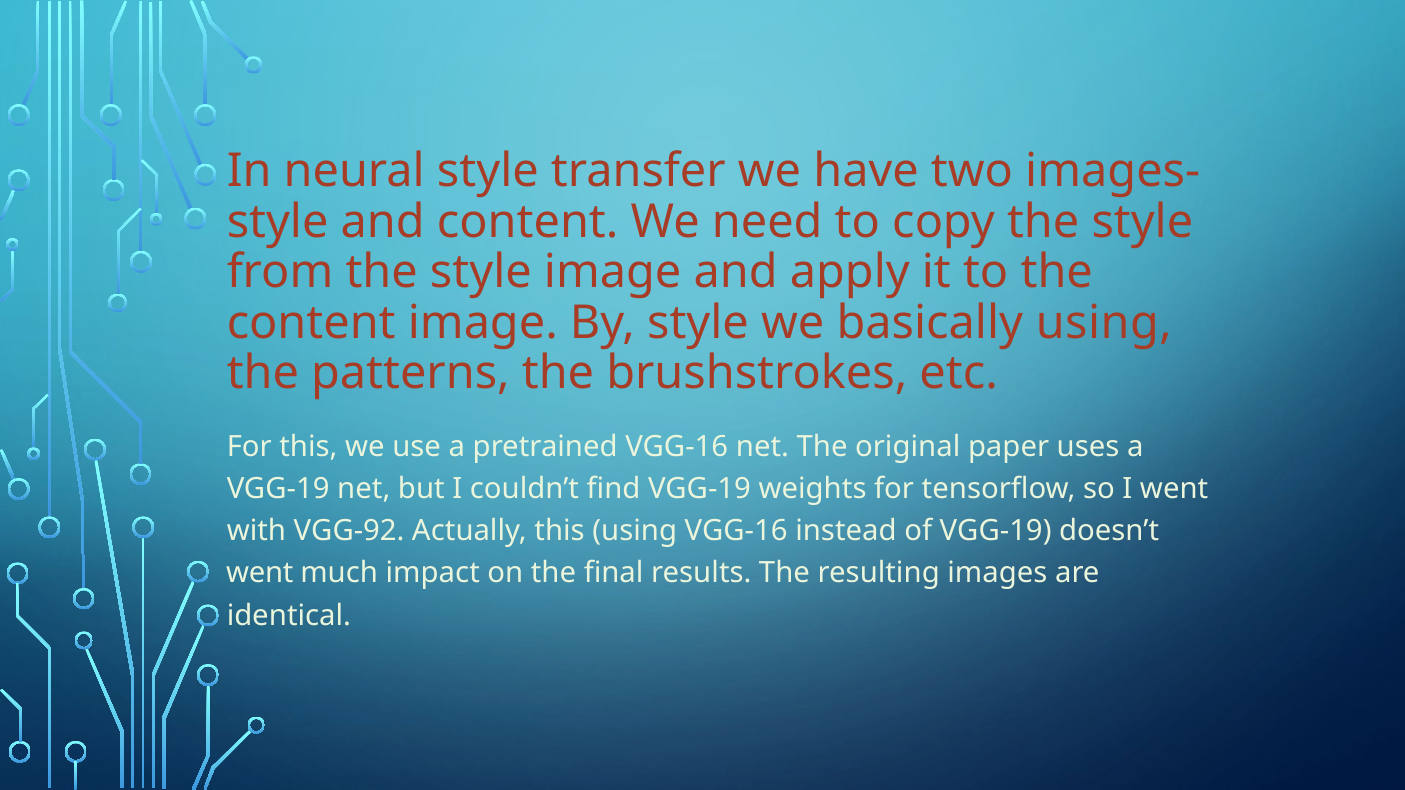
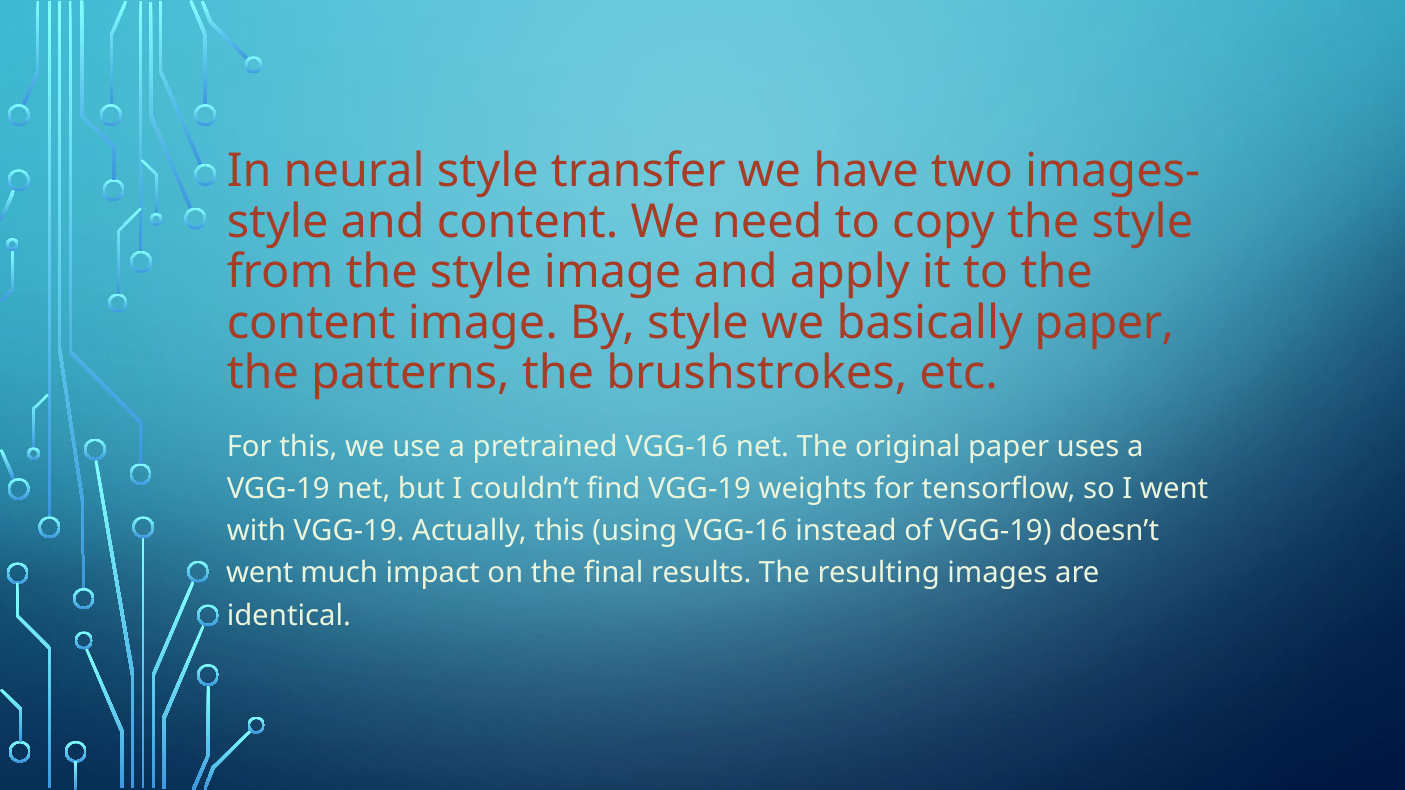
basically using: using -> paper (1104, 323)
with VGG-92: VGG-92 -> VGG-19 (349, 531)
